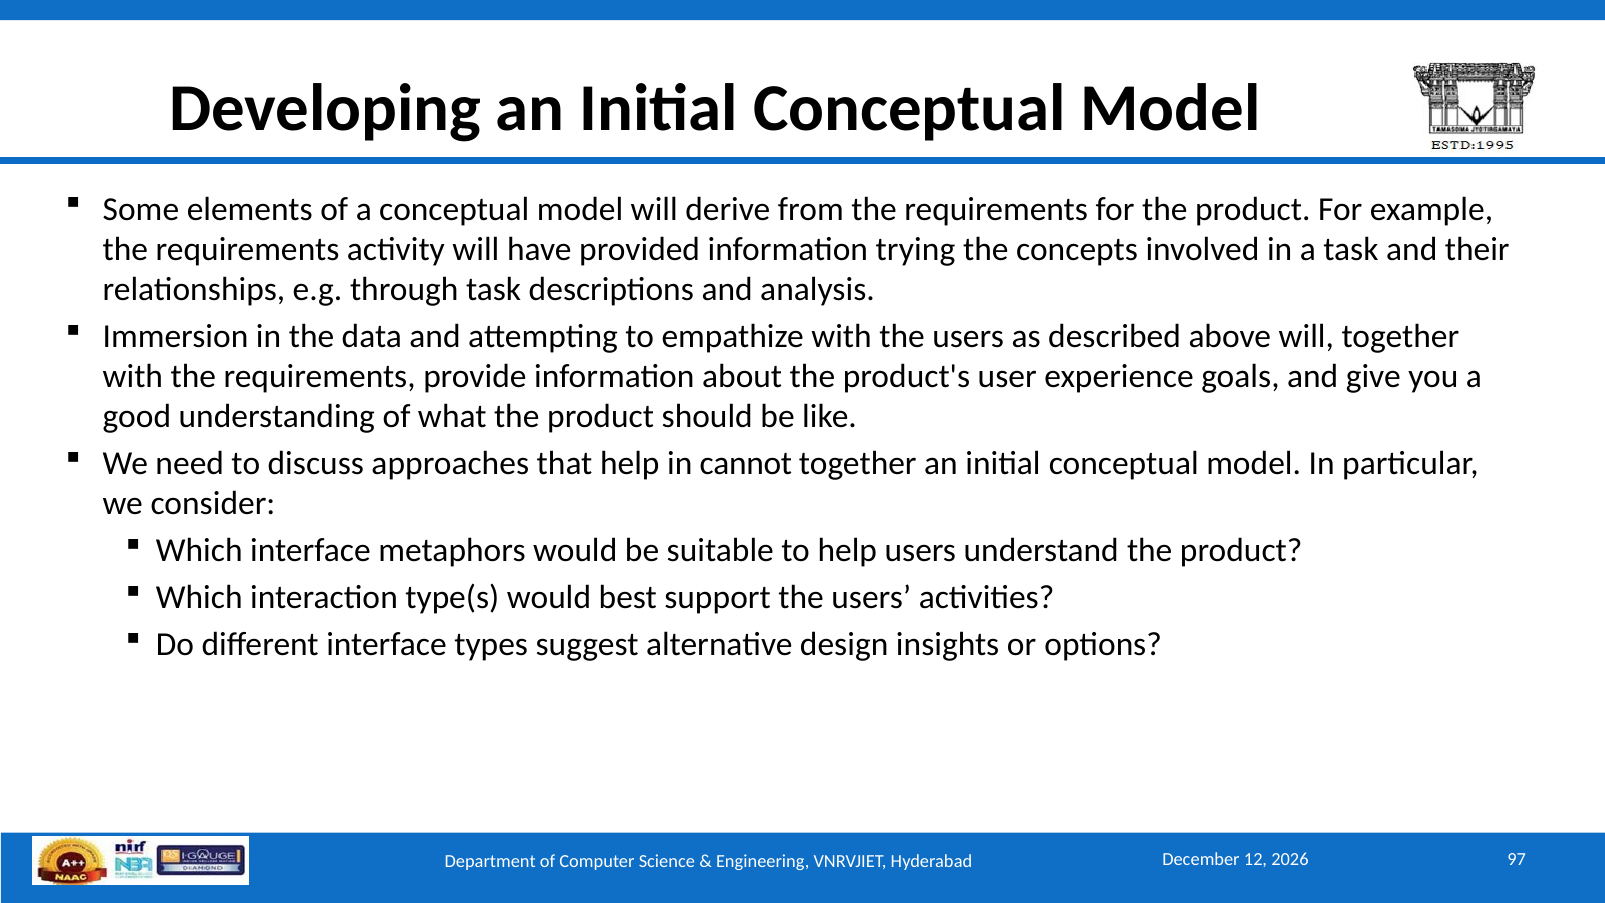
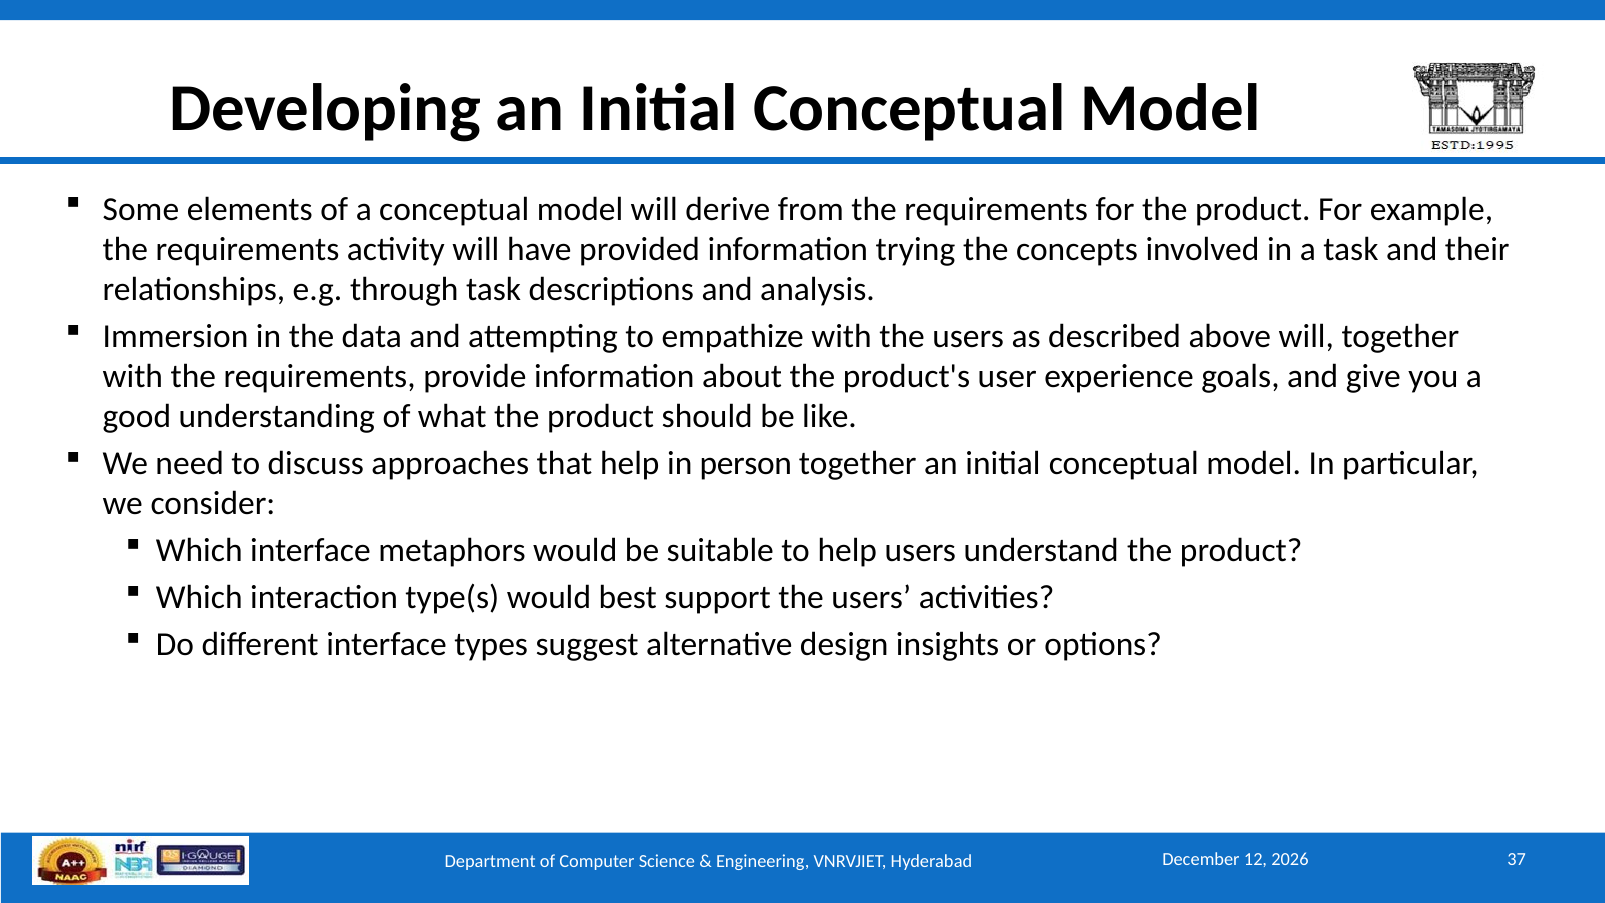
cannot: cannot -> person (746, 464)
97: 97 -> 37 (1517, 860)
